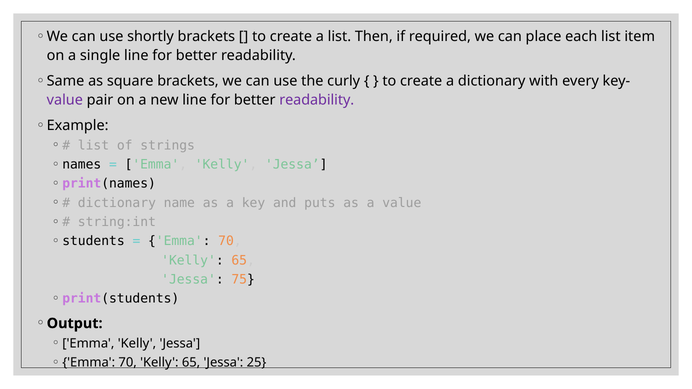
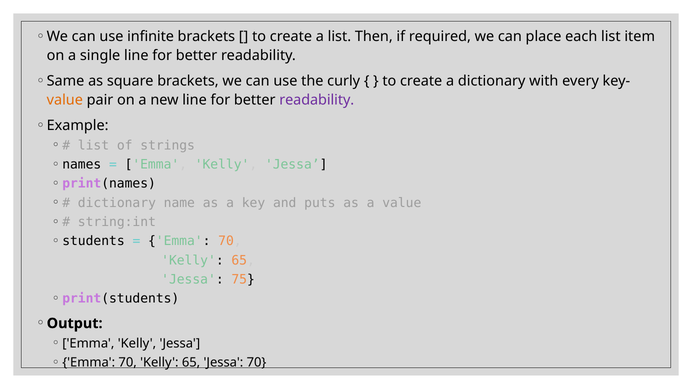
shortly: shortly -> infinite (151, 36)
value colour: purple -> orange (65, 100)
Jessa 25: 25 -> 70 (257, 363)
